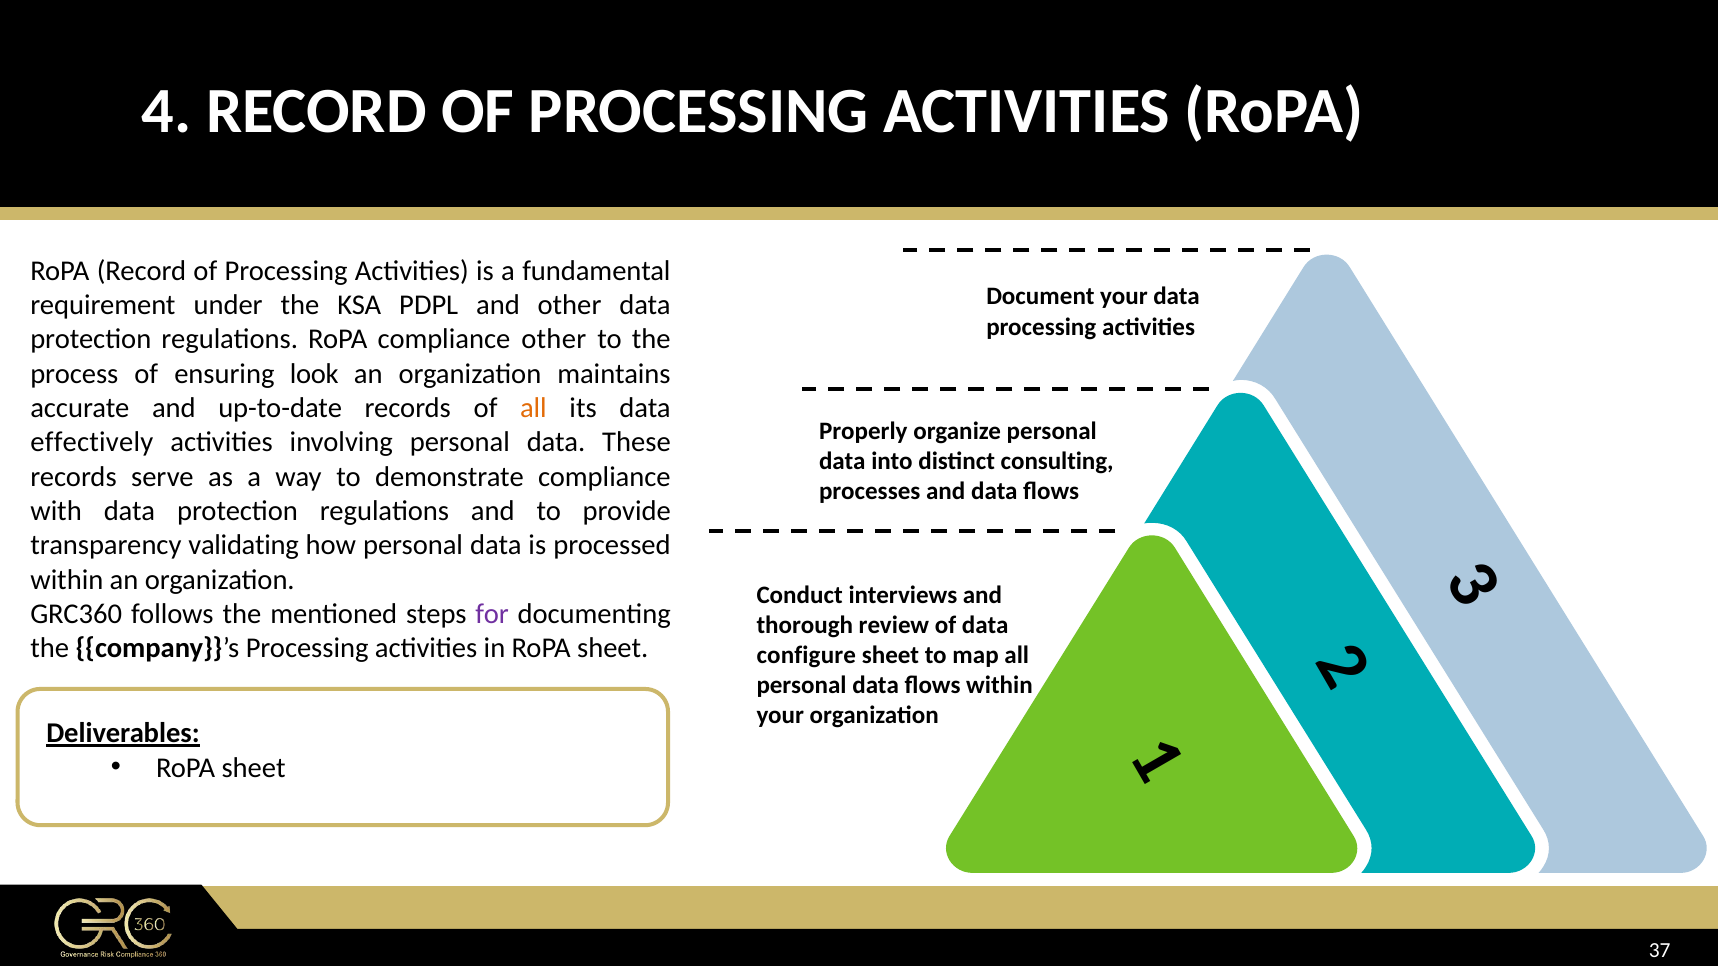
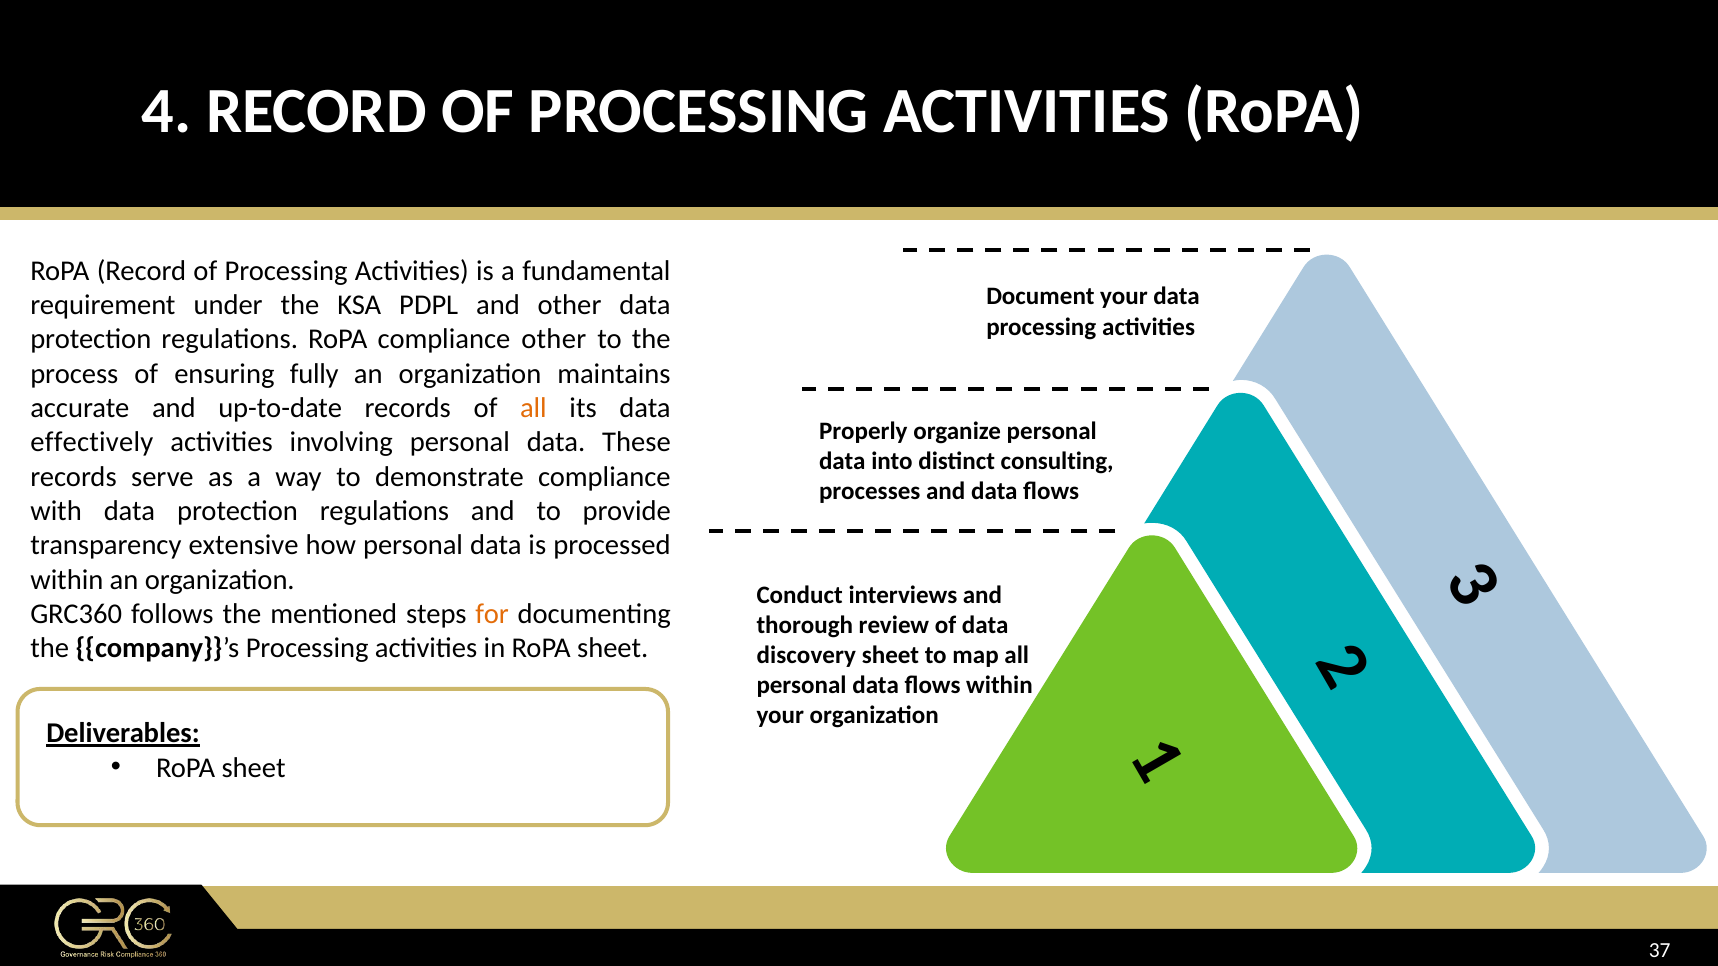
look: look -> fully (314, 374)
validating: validating -> extensive (244, 546)
for colour: purple -> orange (492, 614)
configure: configure -> discovery (806, 656)
